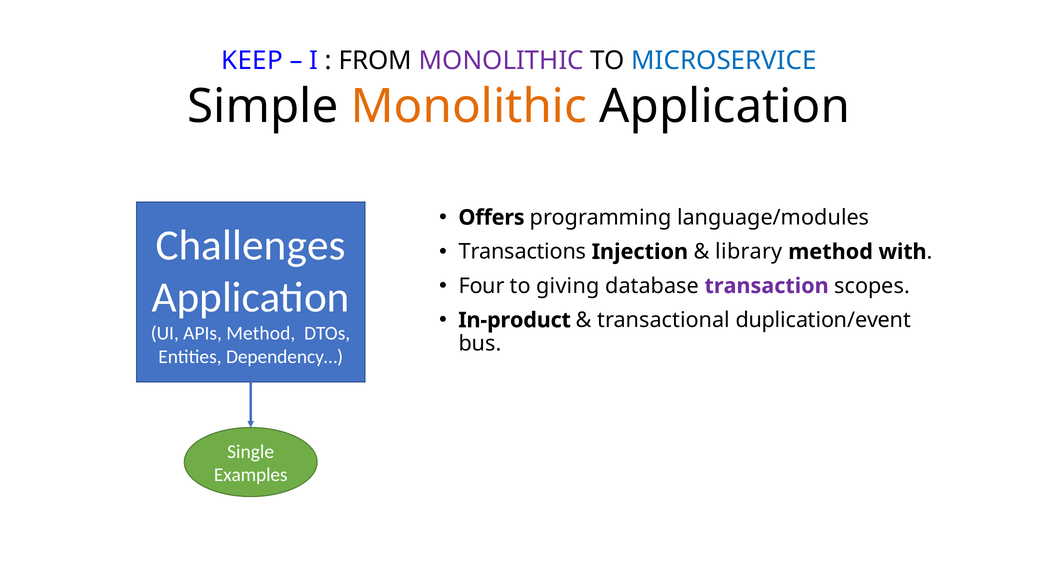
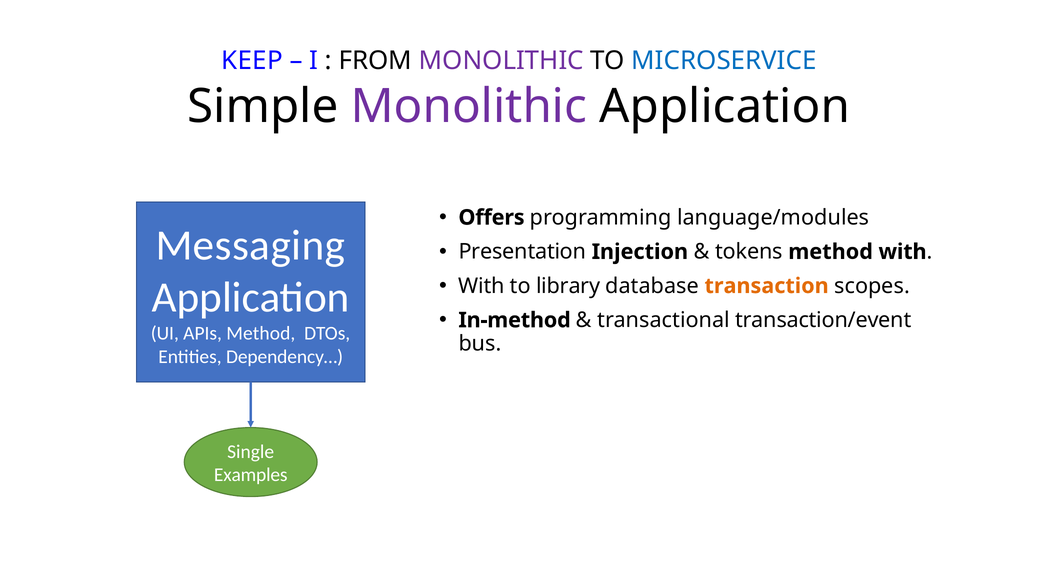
Monolithic colour: orange -> purple (469, 106)
Challenges: Challenges -> Messaging (250, 246)
Transactions: Transactions -> Presentation (522, 252)
library: library -> tokens (749, 252)
Four: Four -> With (482, 286)
giving: giving -> library (568, 286)
transaction colour: purple -> orange (767, 286)
In-product: In-product -> In-method (515, 320)
duplication/event: duplication/event -> transaction/event (823, 320)
